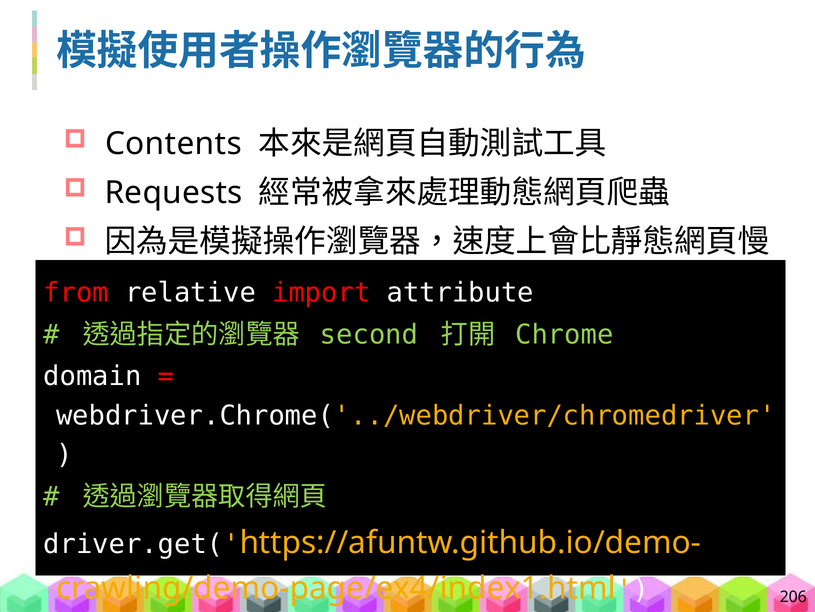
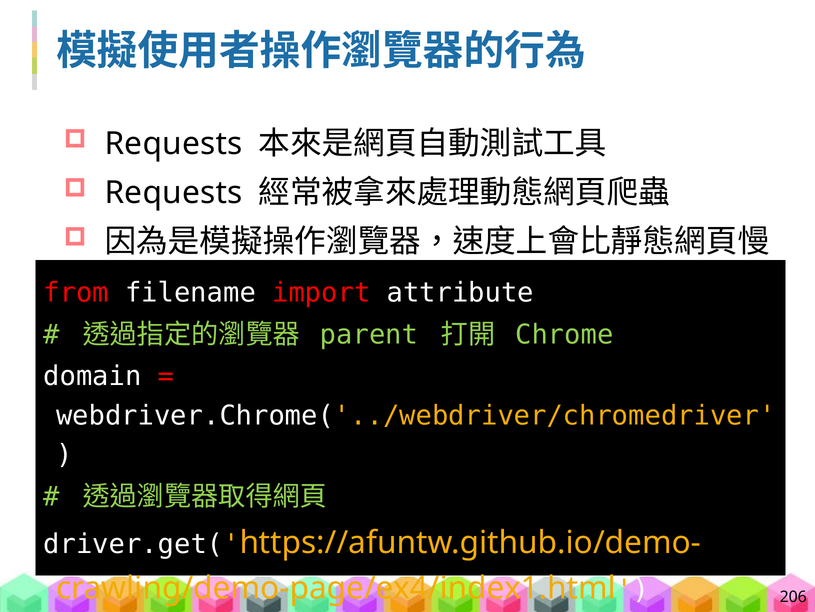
Contents: Contents -> Requests (173, 144)
relative: relative -> filename (190, 292)
second: second -> parent (369, 334)
